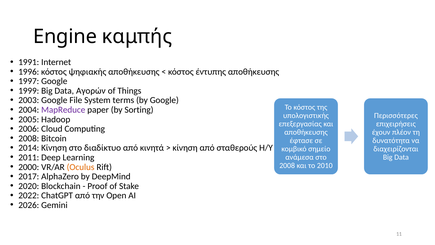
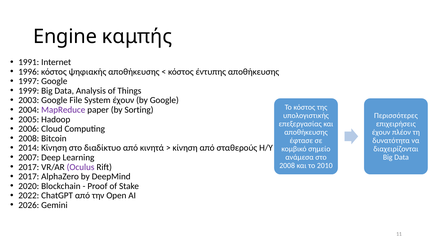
Αγορών: Αγορών -> Analysis (91, 91)
System terms: terms -> έχουν (123, 100)
2011: 2011 -> 2007 (29, 157)
2000: 2000 -> 2017 (29, 167)
Oculus colour: orange -> purple (81, 167)
